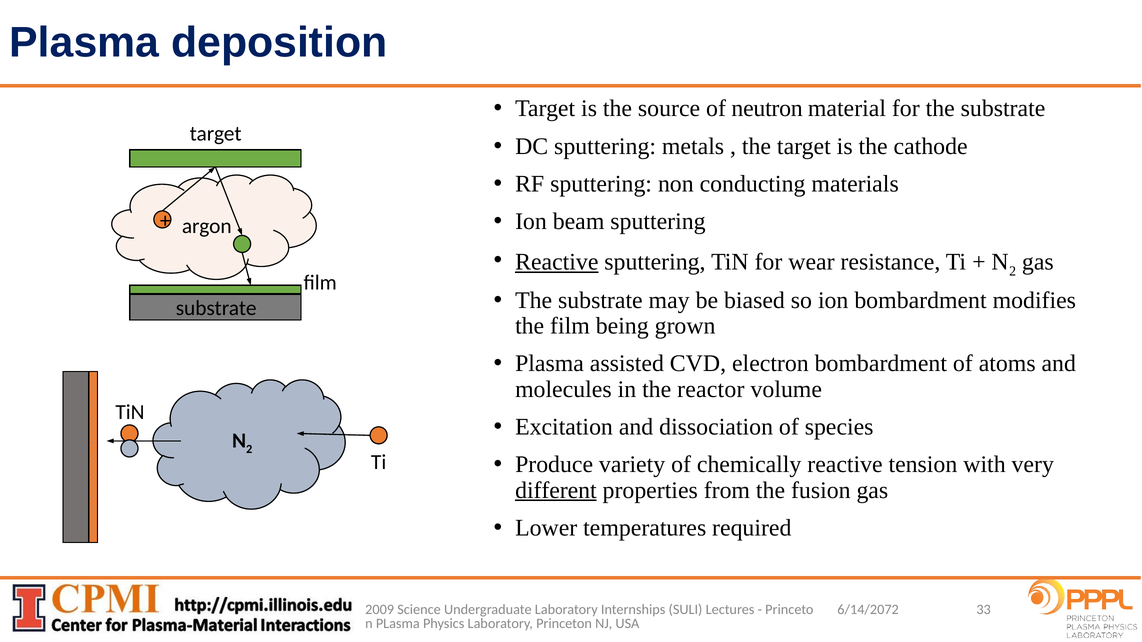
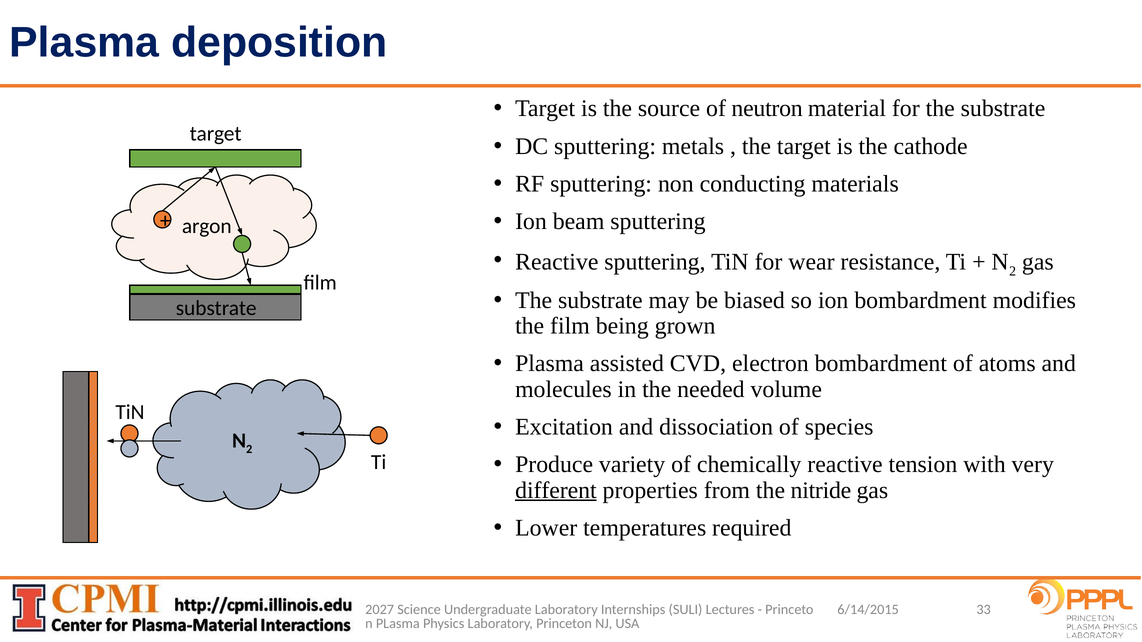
Reactive underline: present -> none (557, 262)
reactor: reactor -> needed (711, 389)
fusion: fusion -> nitride (821, 490)
2009: 2009 -> 2027 (380, 610)
6/14/2072: 6/14/2072 -> 6/14/2015 (868, 610)
